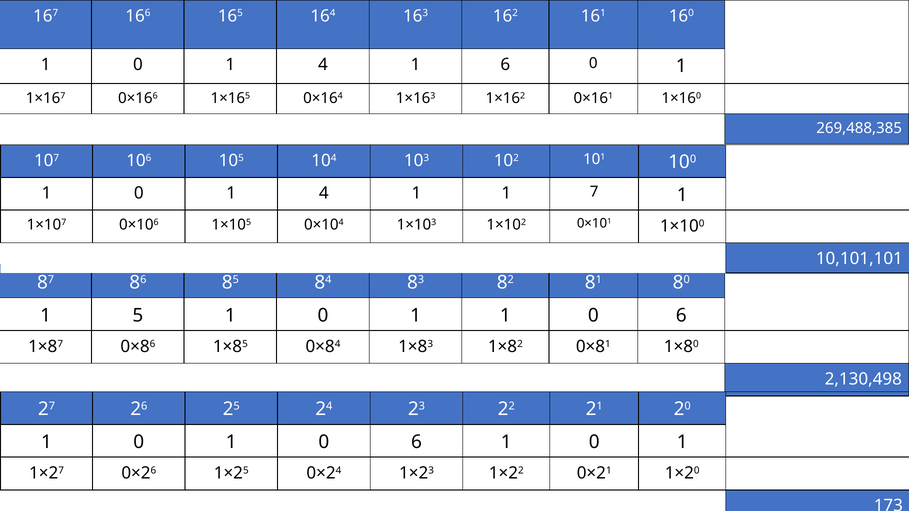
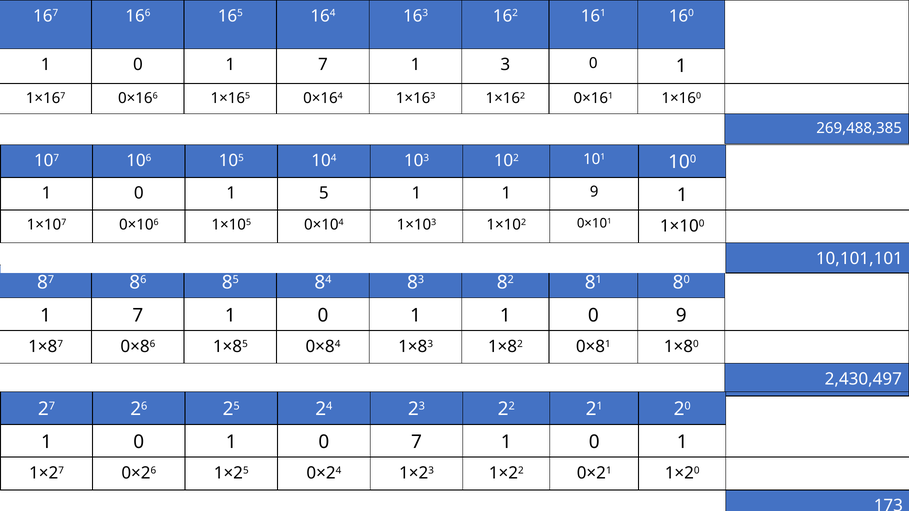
4: 4 -> 7 (323, 65)
1 6: 6 -> 3 (505, 65)
4: 4 -> 5 (324, 193)
1 7: 7 -> 9 (594, 192)
5: 5 -> 7 (138, 316)
1 1 0 6: 6 -> 9 (681, 316)
2,130,498: 2,130,498 -> 2,430,497 (863, 379)
0 1 0 6: 6 -> 7 (416, 442)
